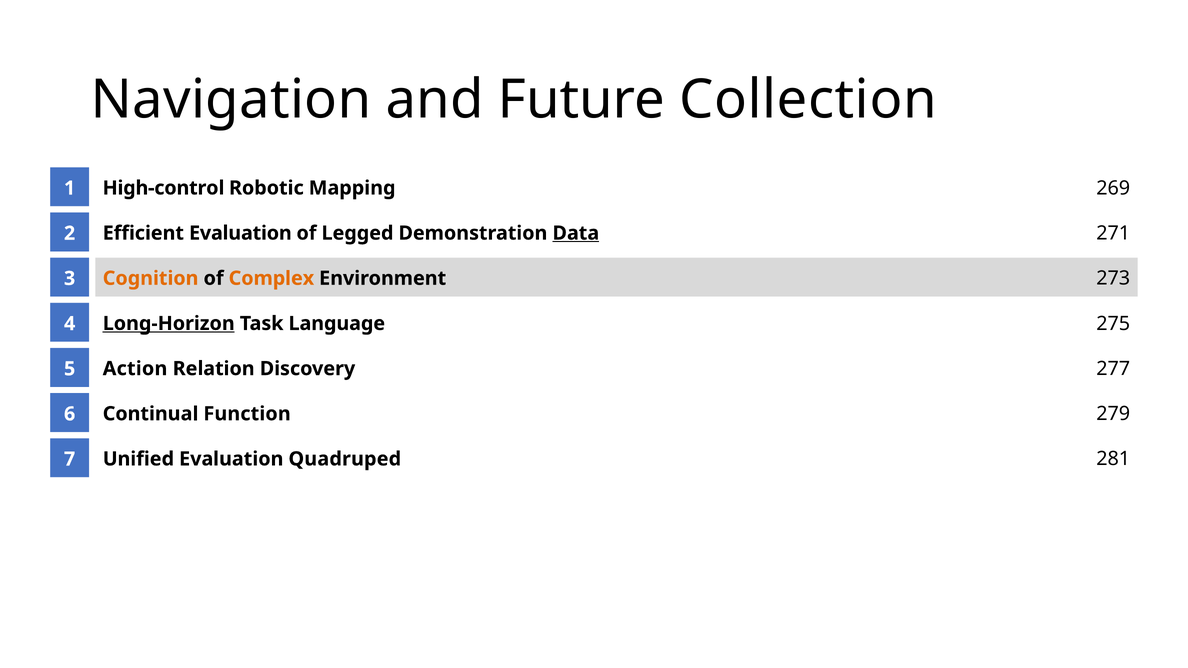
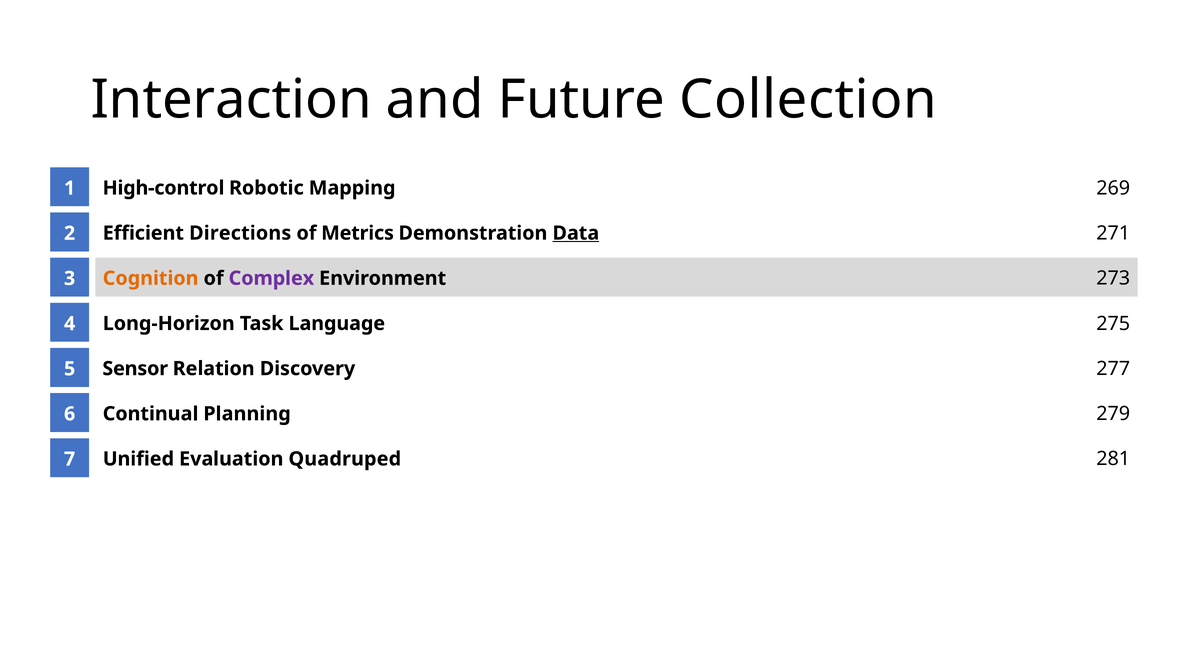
Navigation: Navigation -> Interaction (231, 100)
Efficient Evaluation: Evaluation -> Directions (240, 233)
Legged: Legged -> Metrics (358, 233)
Complex colour: orange -> purple (271, 278)
Long-Horizon underline: present -> none (169, 324)
Action: Action -> Sensor (135, 369)
Function: Function -> Planning (247, 414)
